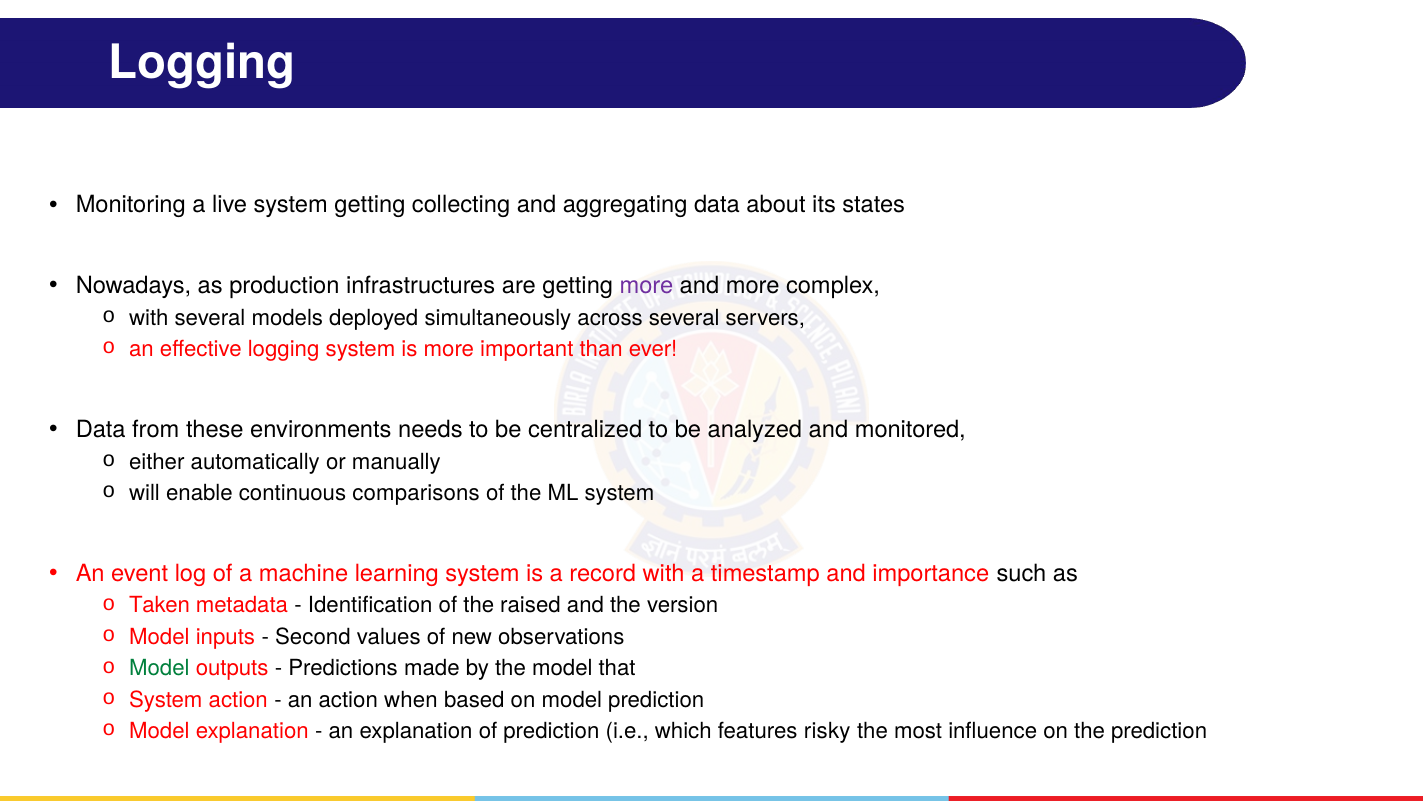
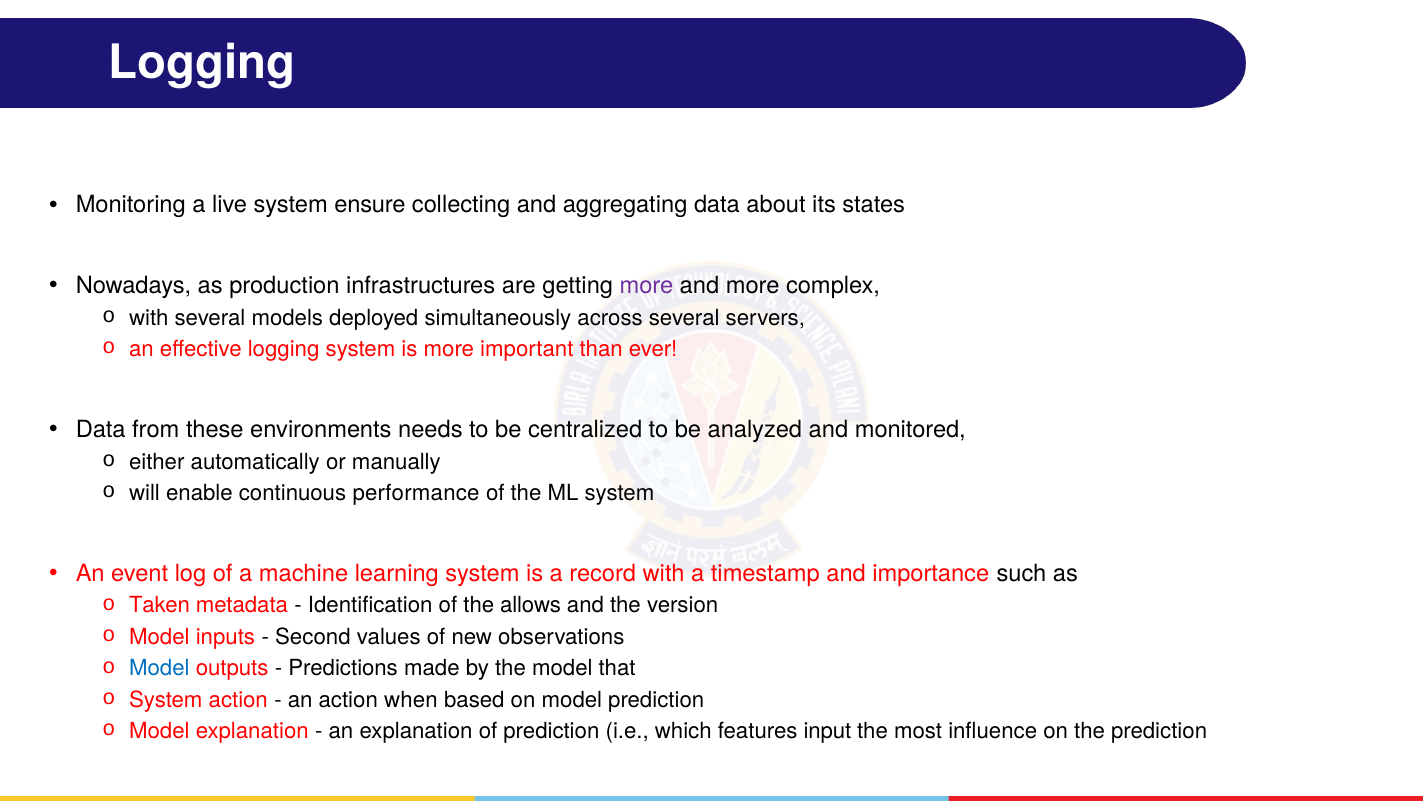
system getting: getting -> ensure (370, 205)
comparisons: comparisons -> performance (416, 493)
raised: raised -> allows (531, 605)
Model colour: green -> blue (159, 668)
risky: risky -> input (827, 731)
